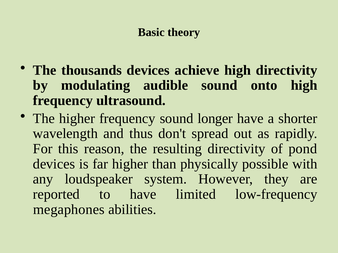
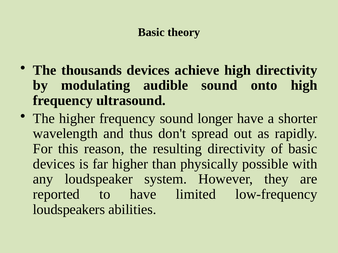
of pond: pond -> basic (303, 149)
megaphones: megaphones -> loudspeakers (69, 210)
